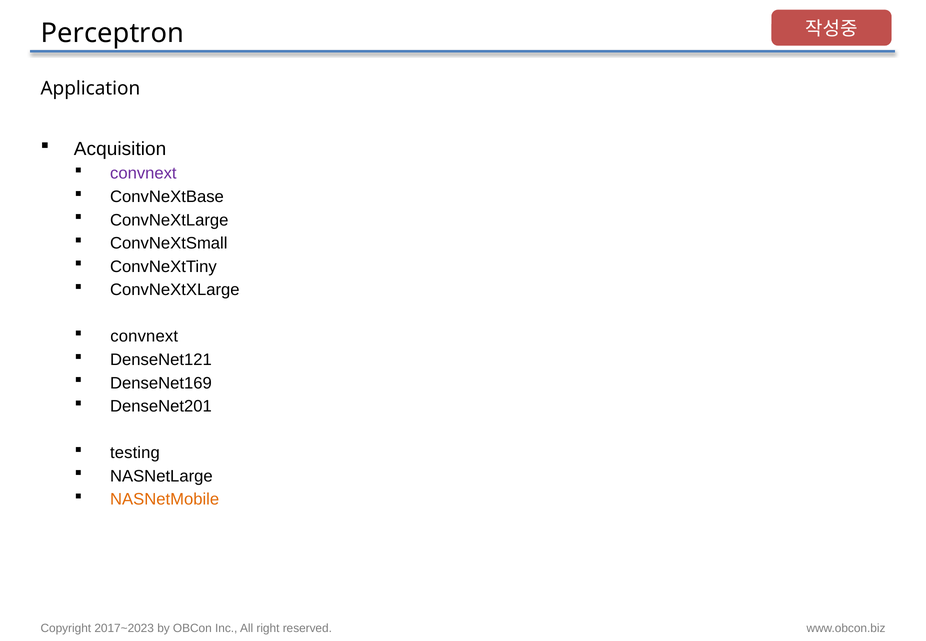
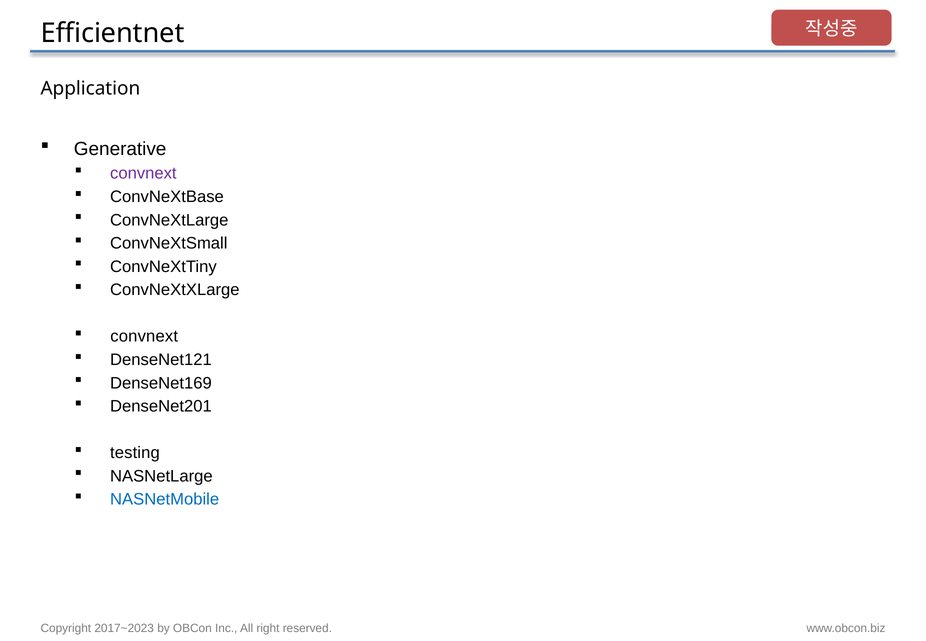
Perceptron: Perceptron -> Efficientnet (113, 33)
Acquisition: Acquisition -> Generative (120, 149)
NASNetMobile colour: orange -> blue (165, 500)
